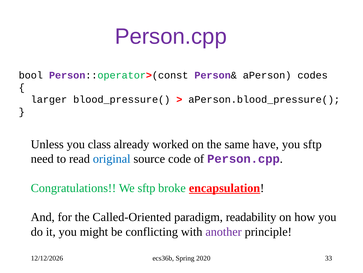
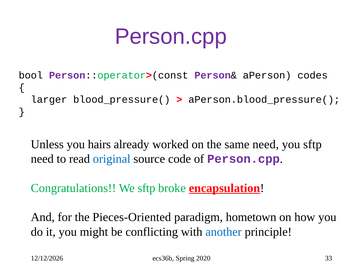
class: class -> hairs (99, 144)
same have: have -> need (266, 144)
Called-Oriented: Called-Oriented -> Pieces-Oriented (132, 217)
readability: readability -> hometown (251, 217)
another colour: purple -> blue (224, 231)
